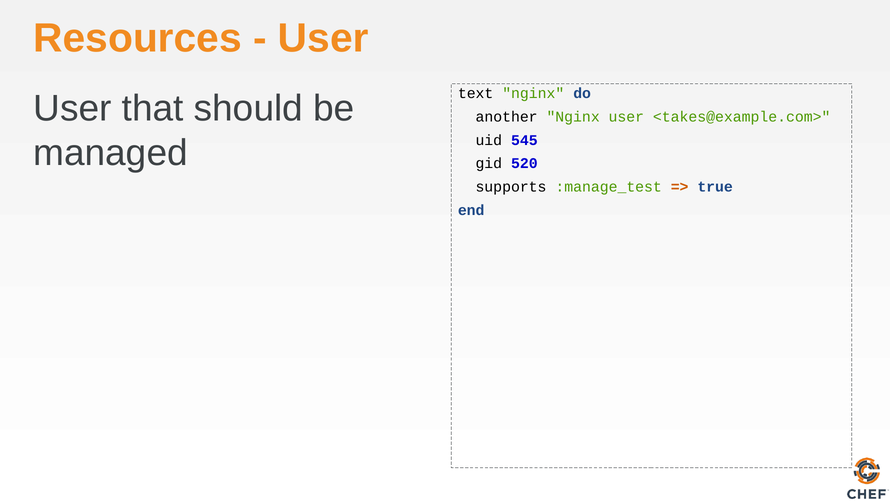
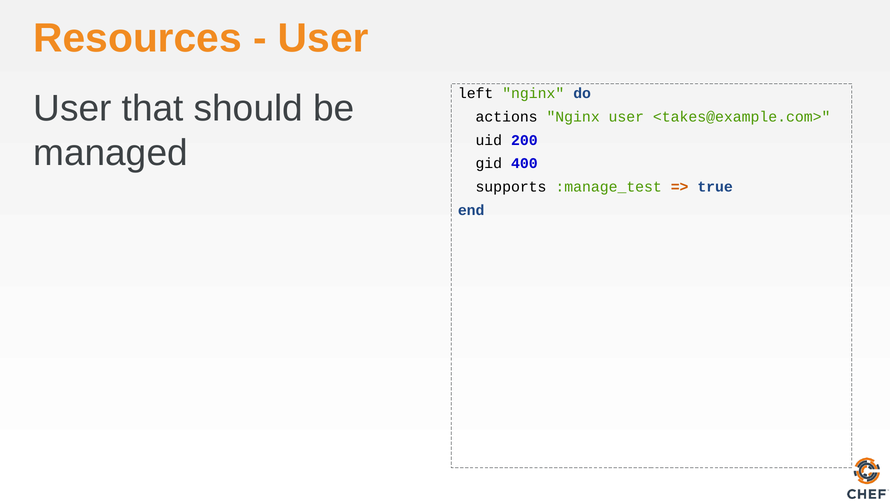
text: text -> left (476, 93)
another: another -> actions (507, 117)
545: 545 -> 200 (524, 140)
520: 520 -> 400 (524, 163)
